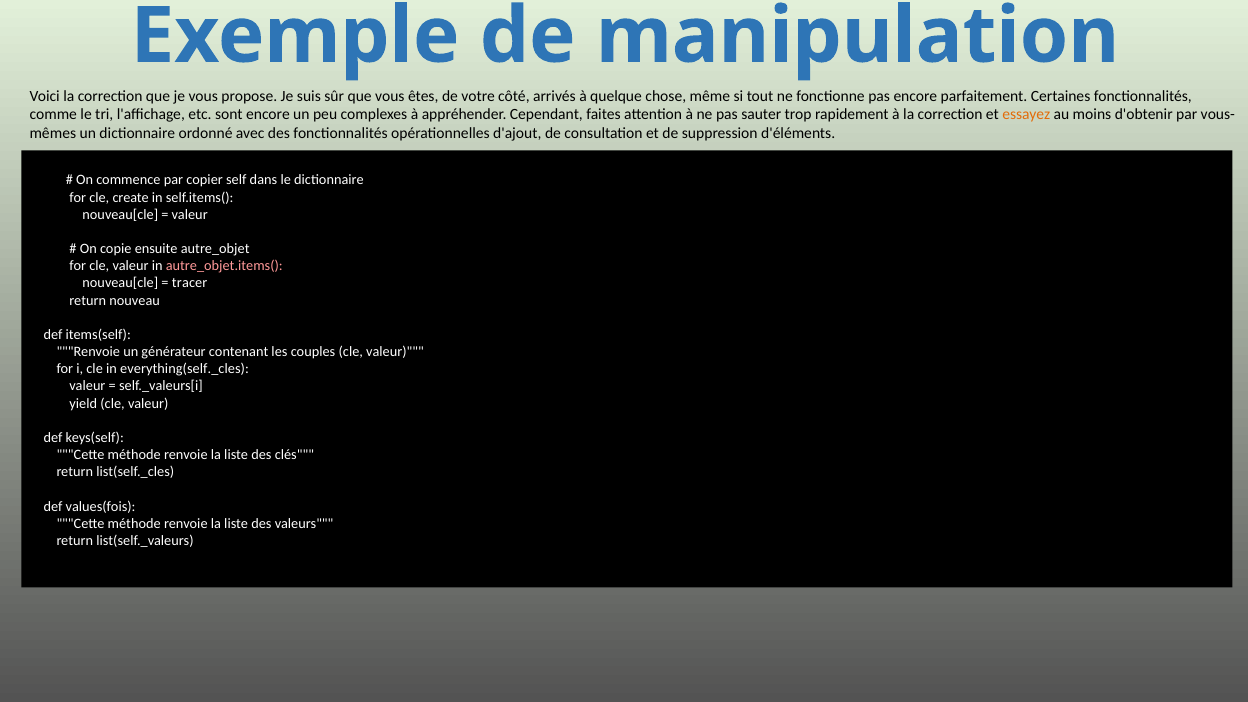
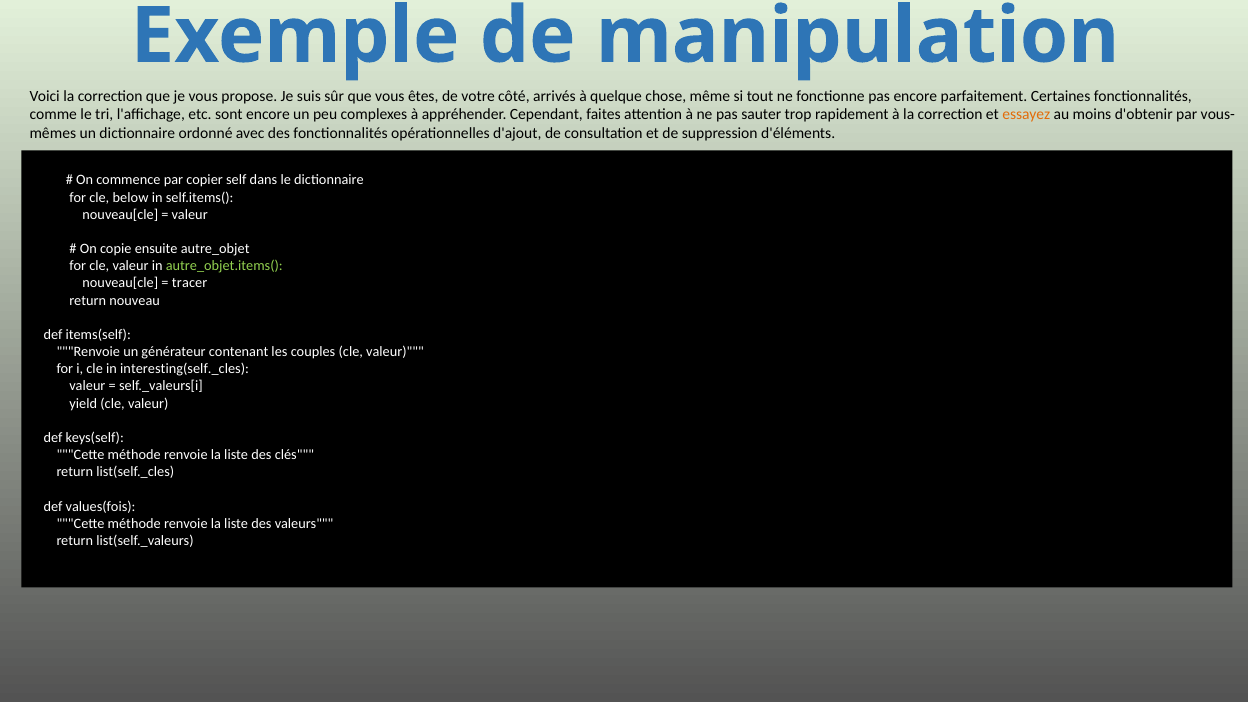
create: create -> below (131, 197)
autre_objet.items( colour: pink -> light green (224, 266)
everything(self._cles: everything(self._cles -> interesting(self._cles (185, 369)
